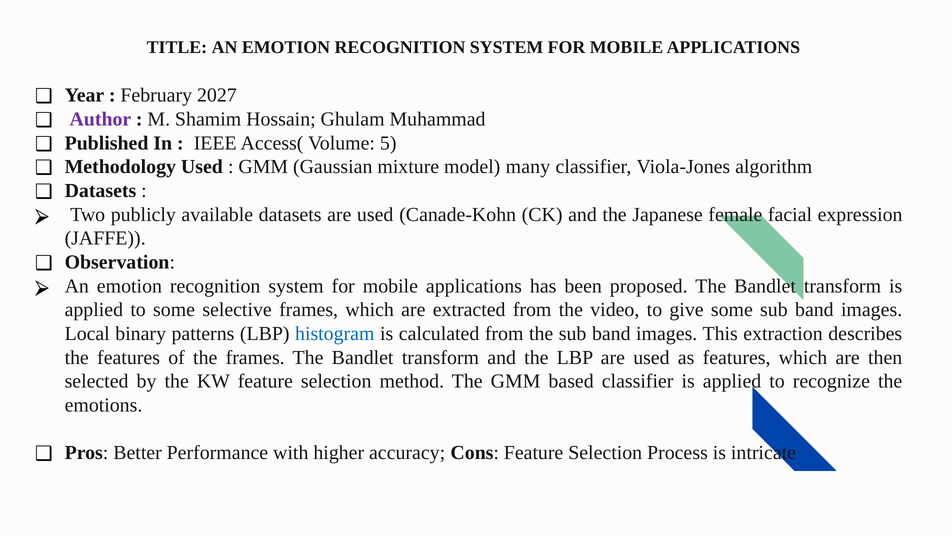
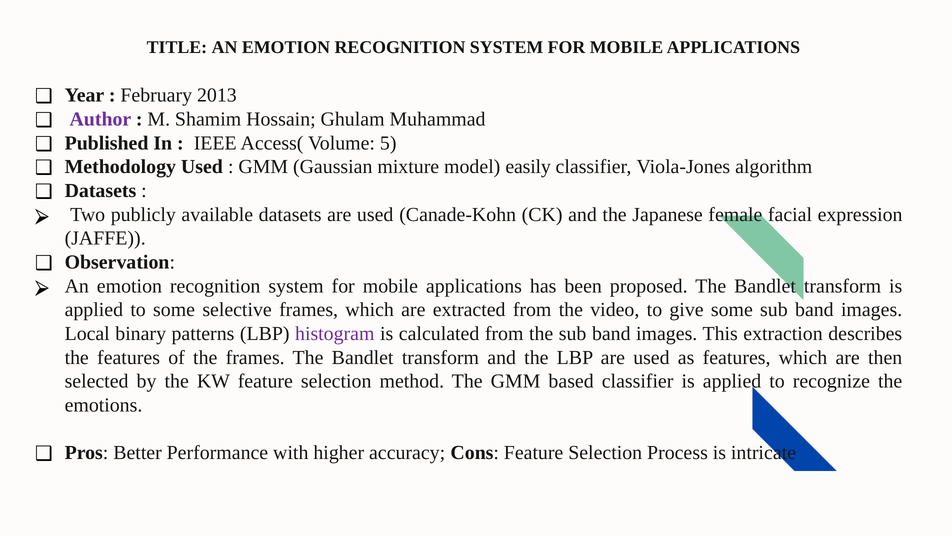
2027: 2027 -> 2013 (217, 95)
many: many -> easily (528, 167)
histogram colour: blue -> purple (335, 333)
